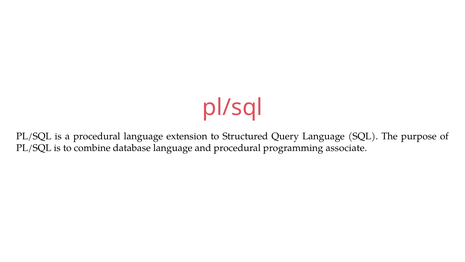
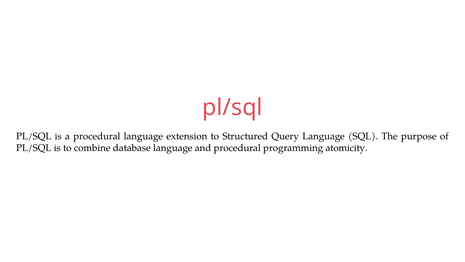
associate: associate -> atomicity (346, 148)
